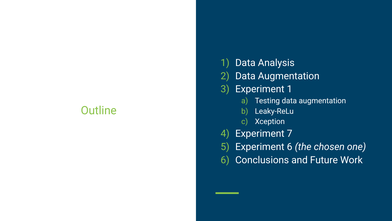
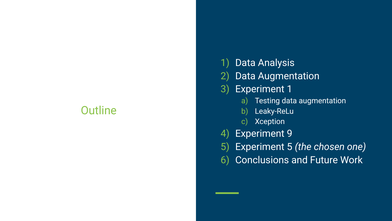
7: 7 -> 9 (290, 133)
Experiment 6: 6 -> 5 (290, 147)
